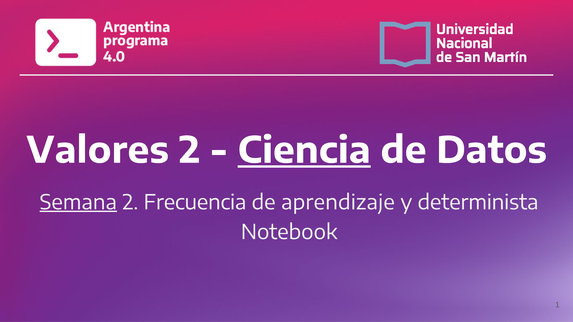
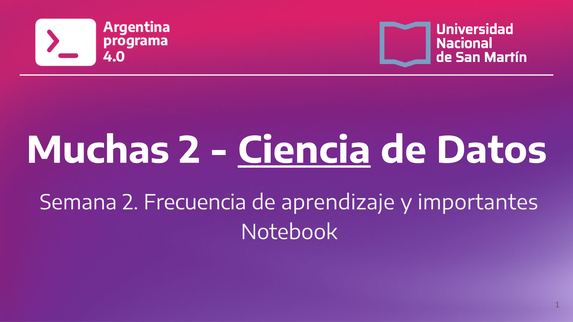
Valores: Valores -> Muchas (98, 151)
Semana underline: present -> none (78, 203)
determinista: determinista -> importantes (478, 203)
